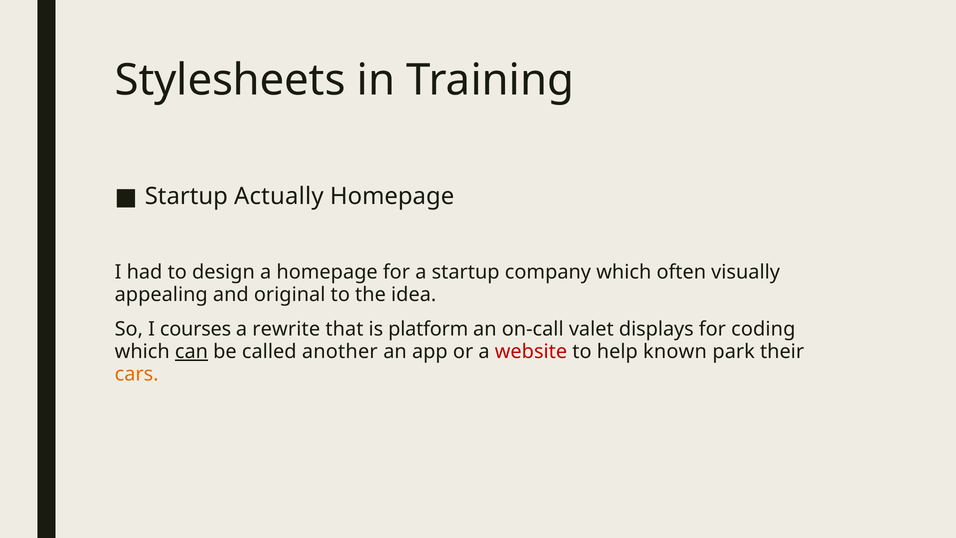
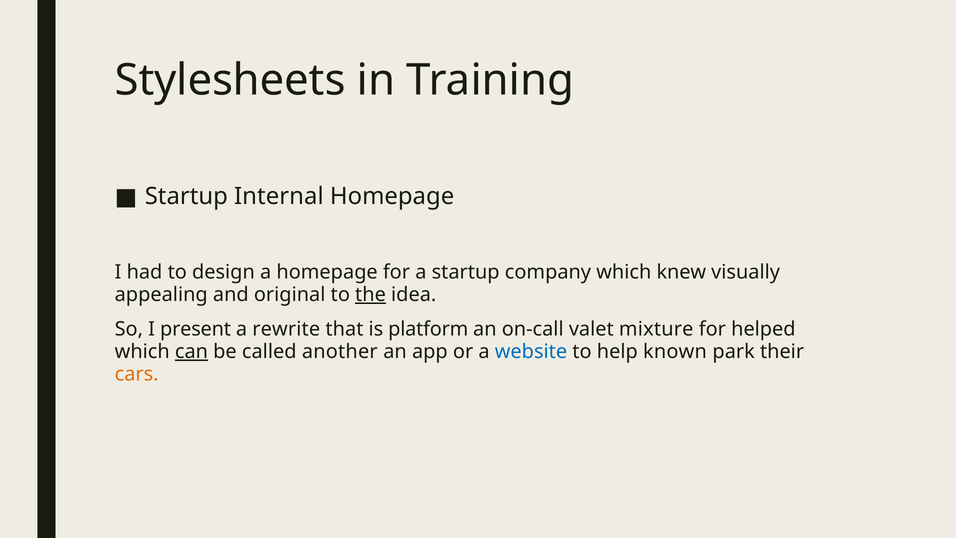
Actually: Actually -> Internal (279, 197)
often: often -> knew (681, 272)
the underline: none -> present (370, 295)
courses: courses -> present (196, 329)
displays: displays -> mixture (656, 329)
coding: coding -> helped (763, 329)
website colour: red -> blue (531, 352)
